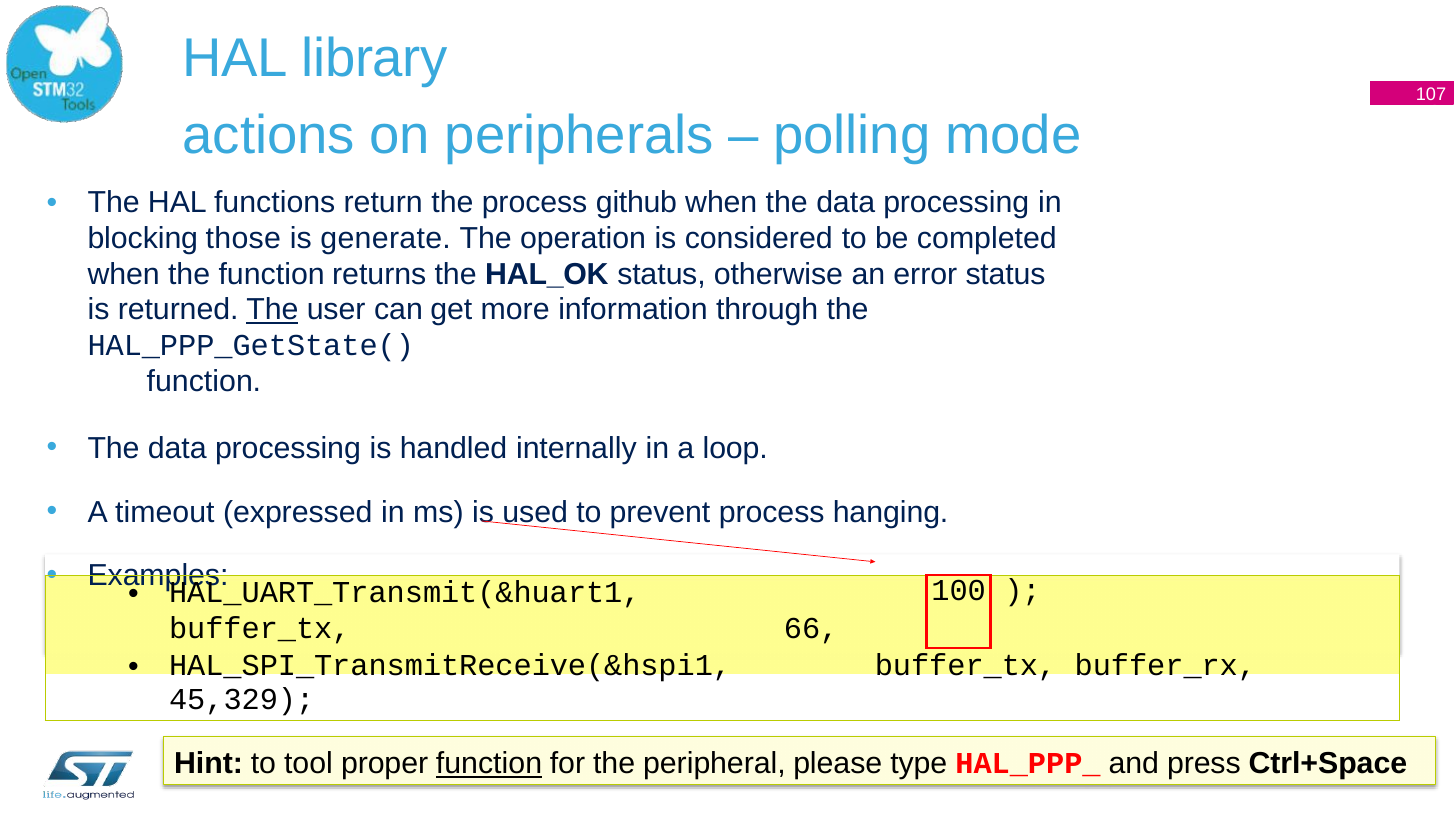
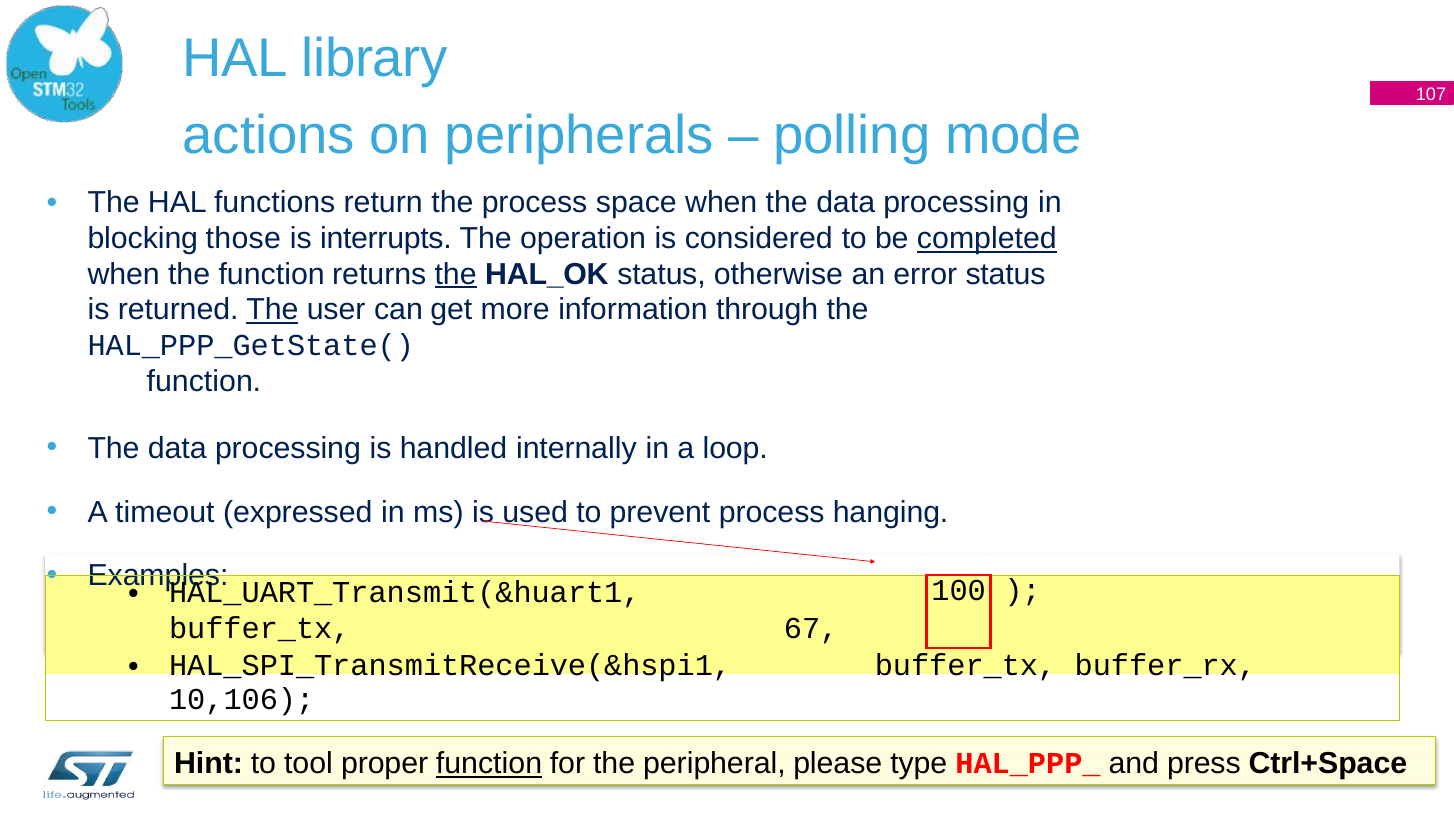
github: github -> space (636, 203)
generate: generate -> interrupts (386, 238)
completed underline: none -> present (987, 238)
the underline: none -> present (456, 274)
66: 66 -> 67 (811, 628)
45,329: 45,329 -> 10,106 (242, 699)
